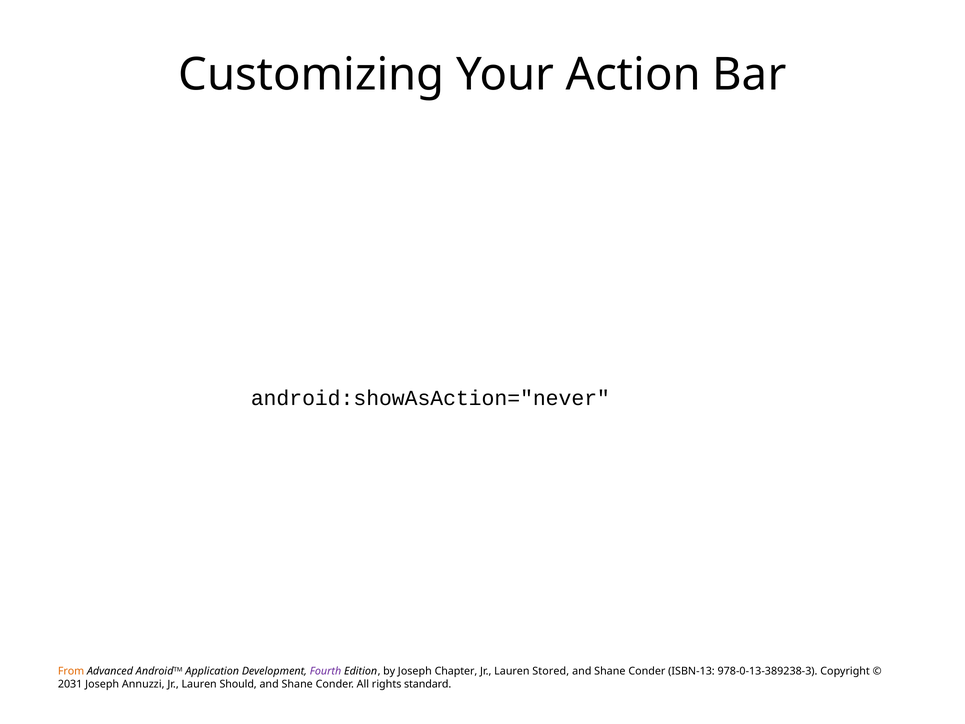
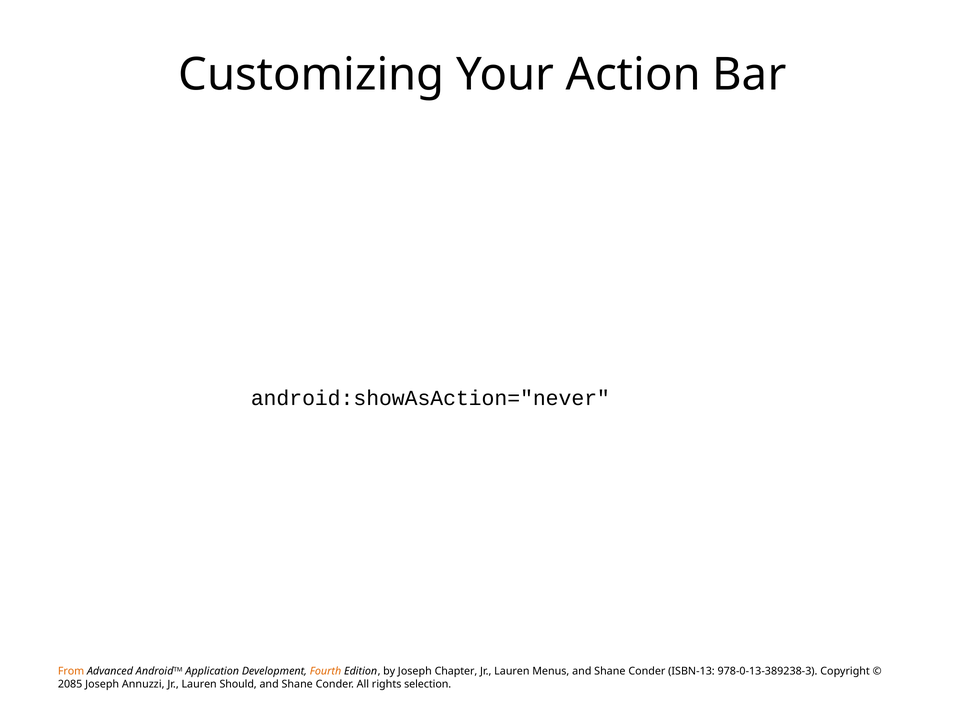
Fourth colour: purple -> orange (326, 671)
Stored: Stored -> Menus (551, 671)
2031: 2031 -> 2085 (70, 684)
standard: standard -> selection (428, 684)
